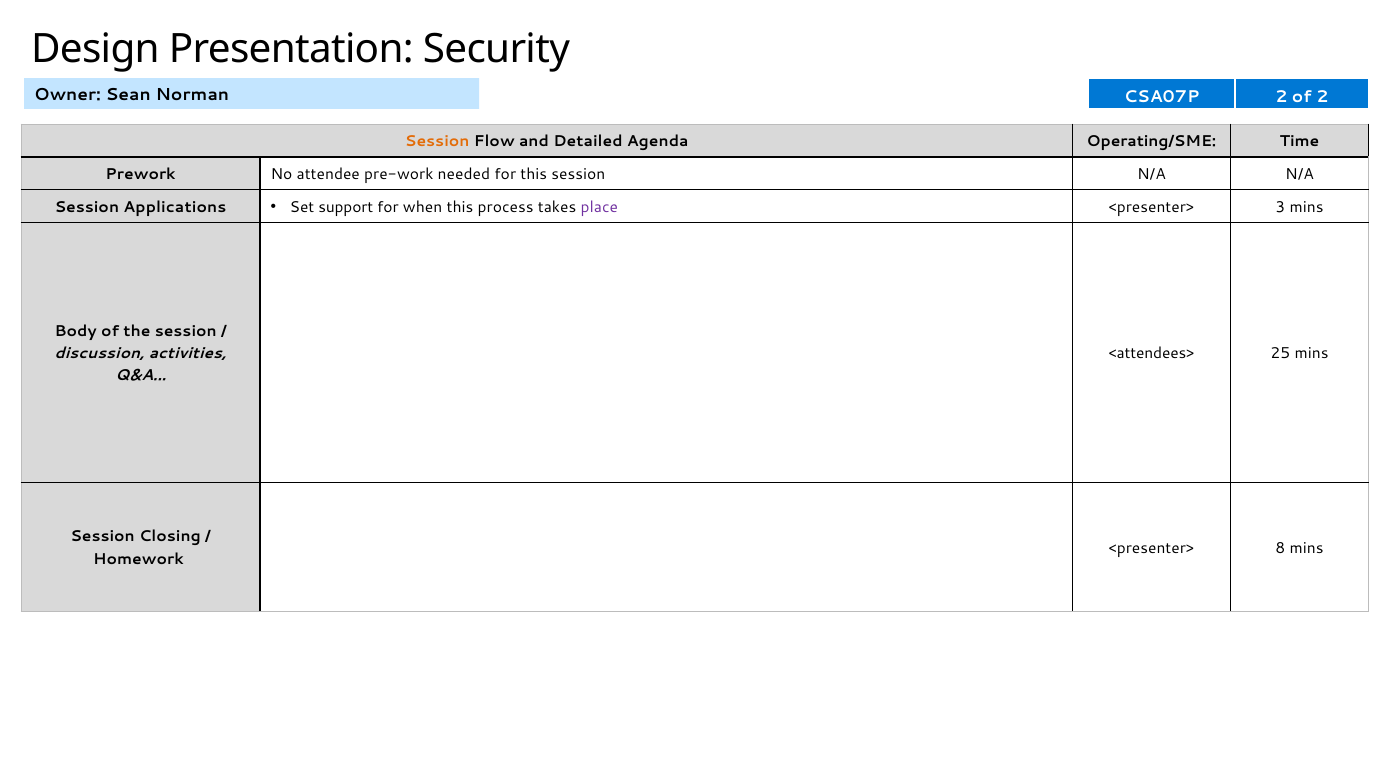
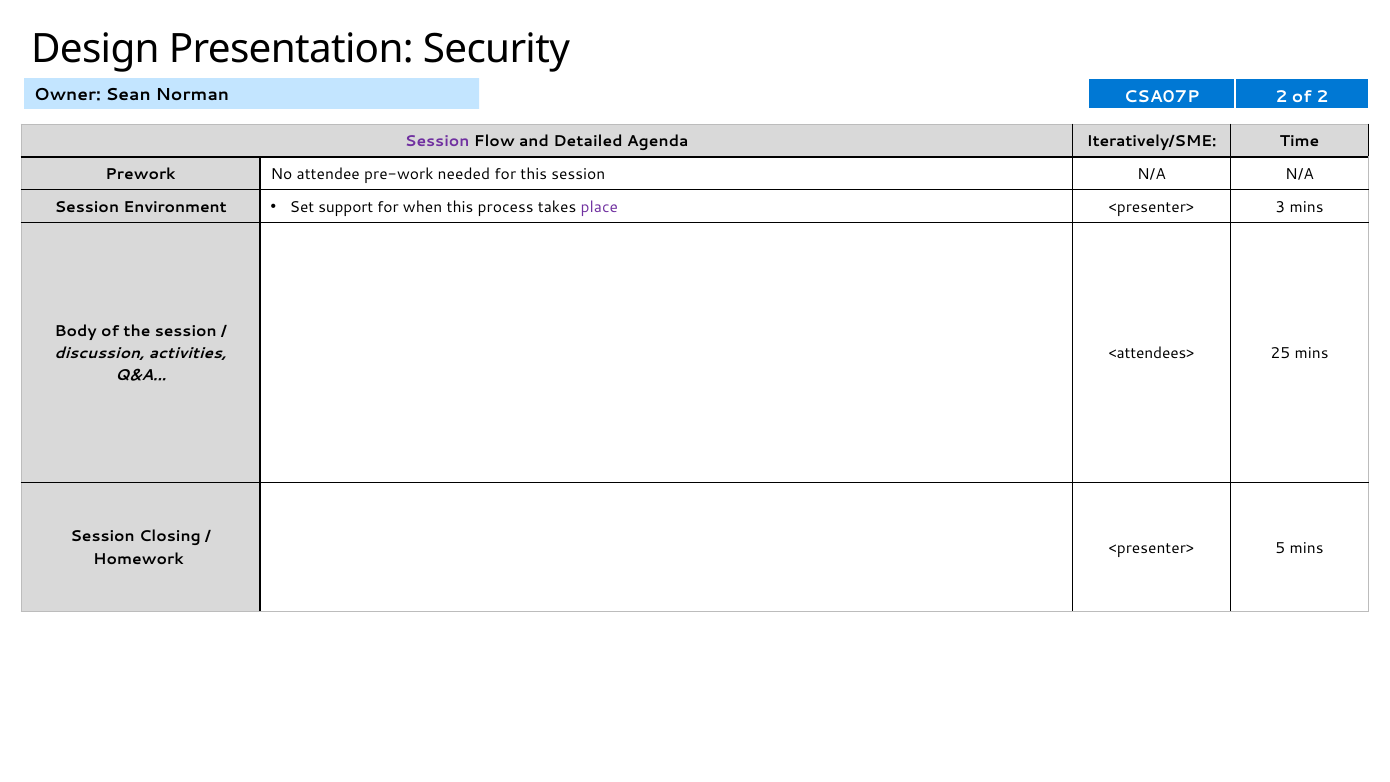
Session colour: orange -> purple (437, 142)
Operating/SME: Operating/SME -> Iteratively/SME (1152, 142)
Applications: Applications -> Environment (175, 207)
8: 8 -> 5 (1280, 548)
